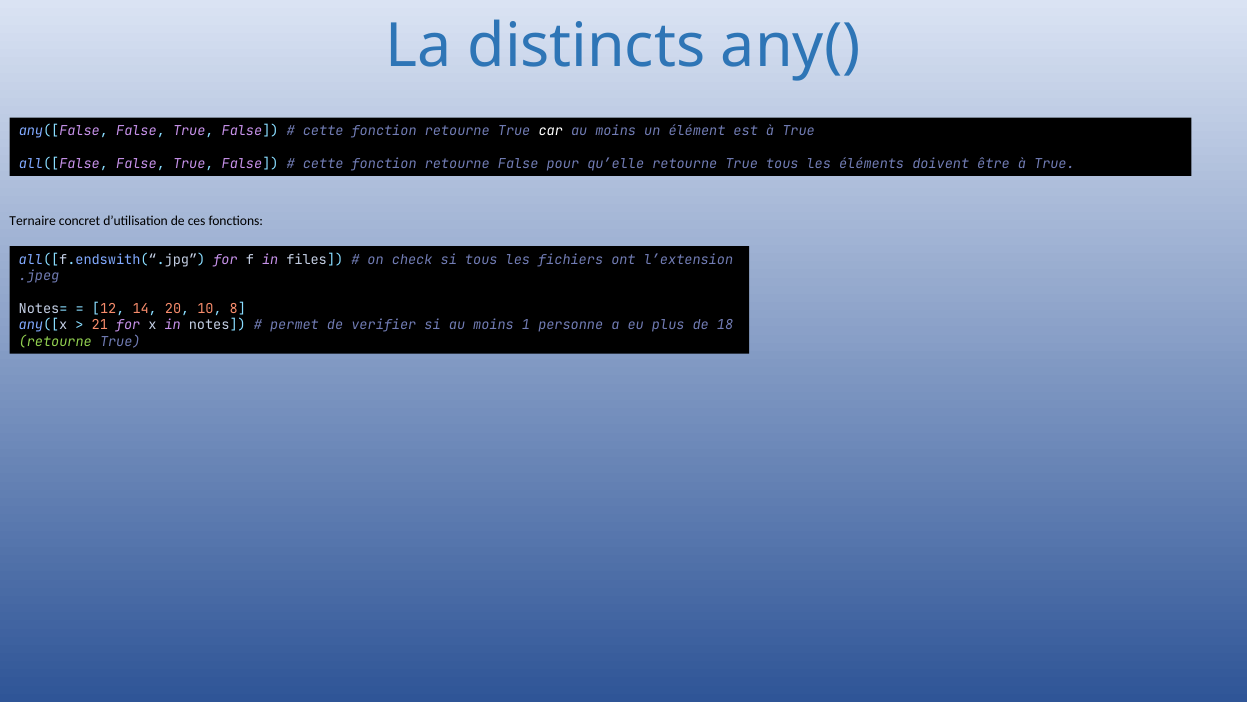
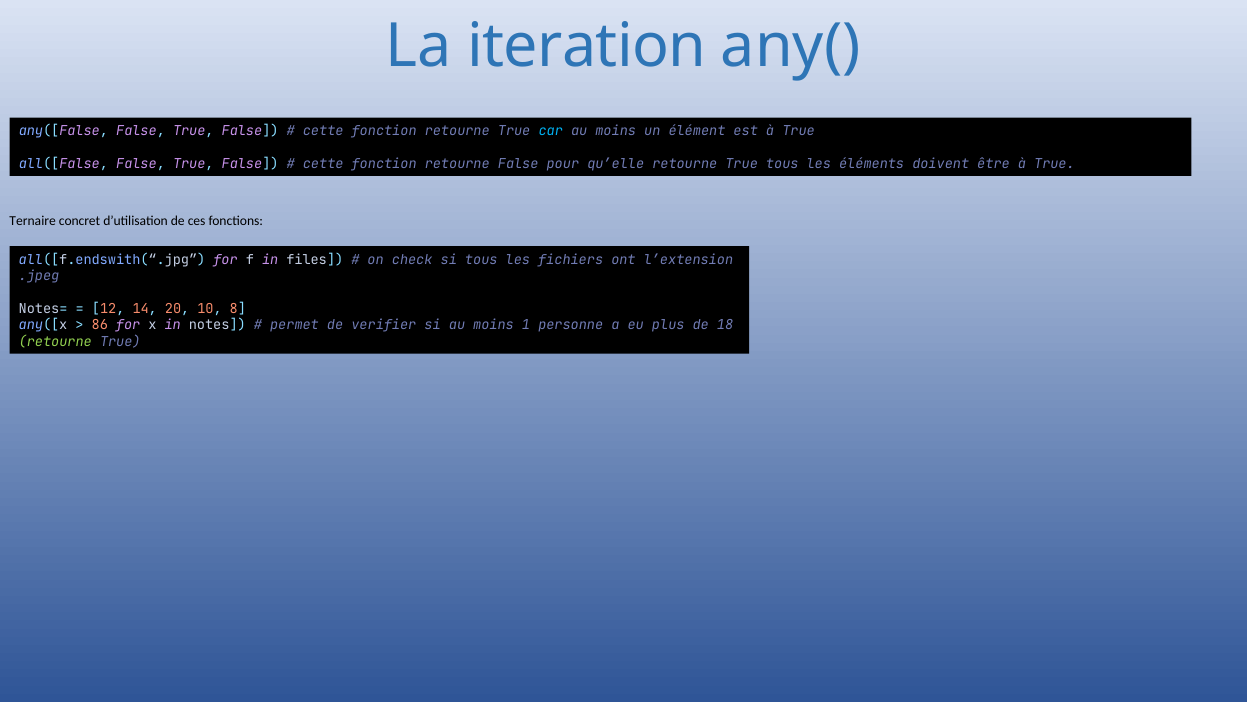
distincts: distincts -> iteration (587, 47)
car colour: white -> light blue (551, 131)
21: 21 -> 86 (100, 325)
